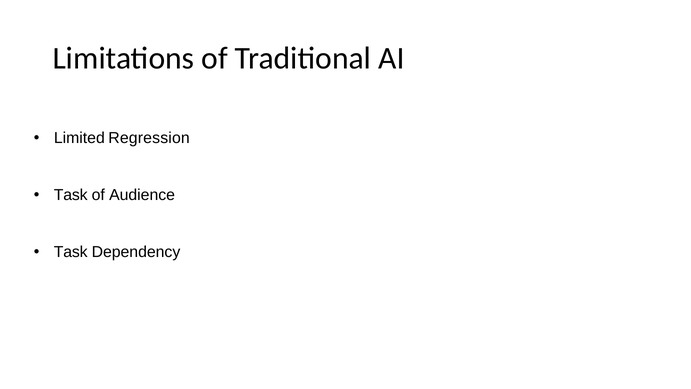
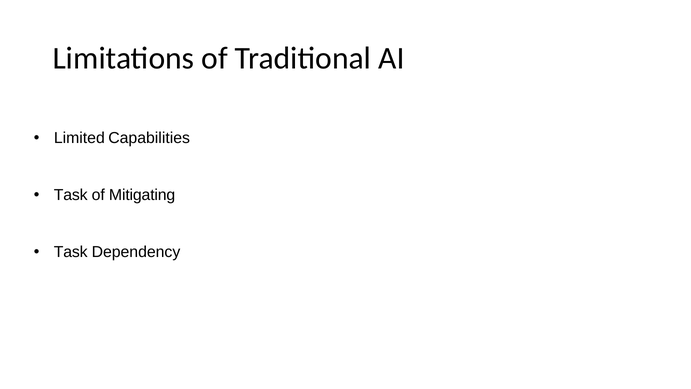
Regression: Regression -> Capabilities (149, 138)
Audience: Audience -> Mitigating (142, 195)
